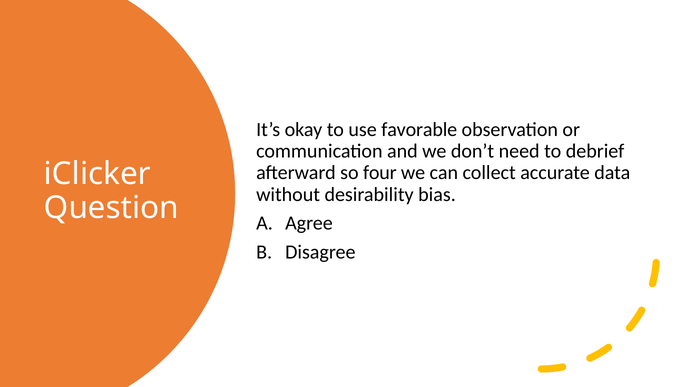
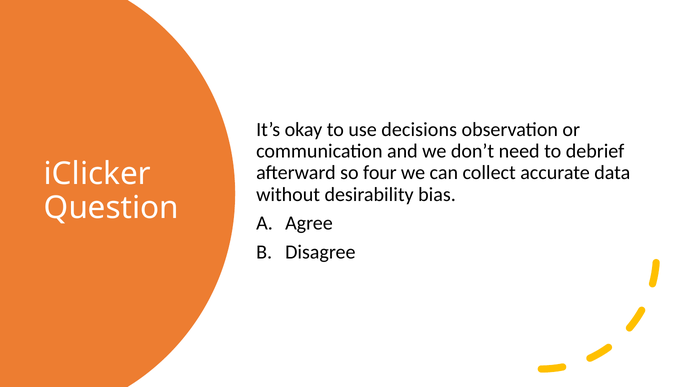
favorable: favorable -> decisions (419, 130)
